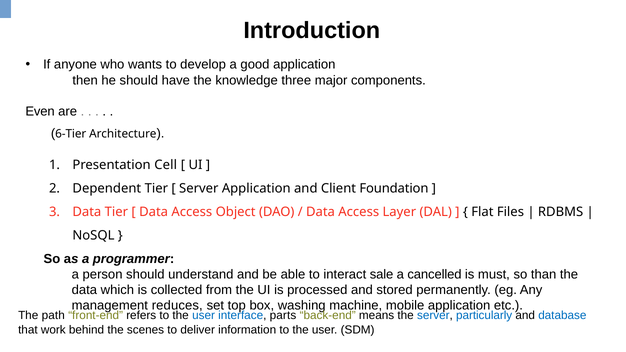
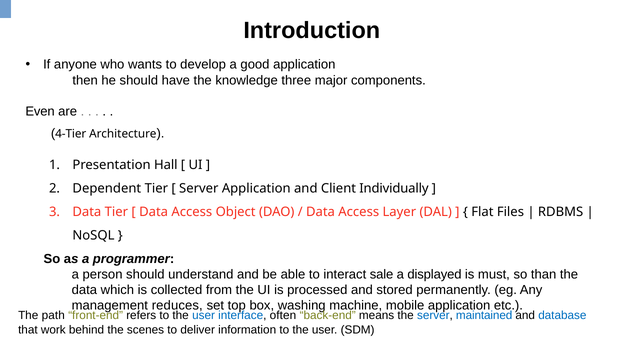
6-Tier: 6-Tier -> 4-Tier (71, 134)
Cell: Cell -> Hall (166, 165)
Foundation: Foundation -> Individually (394, 188)
cancelled: cancelled -> displayed (435, 274)
parts: parts -> often (283, 316)
particularly: particularly -> maintained (484, 316)
